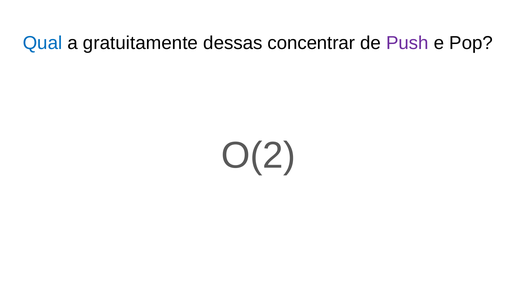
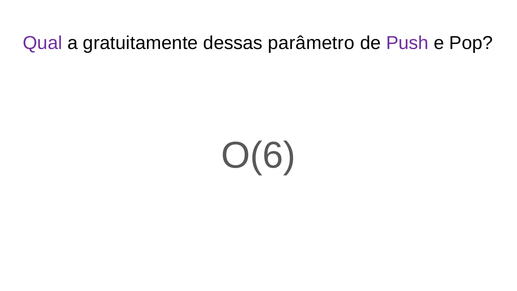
Qual colour: blue -> purple (43, 43)
concentrar: concentrar -> parâmetro (311, 43)
O(2: O(2 -> O(6 (258, 155)
